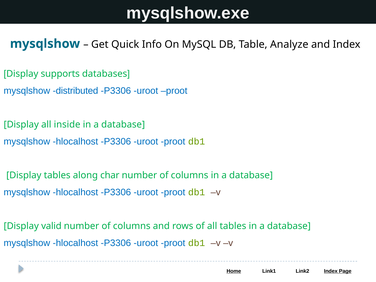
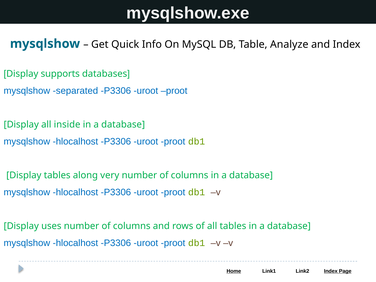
distributed: distributed -> separated (75, 91)
char: char -> very (110, 175)
valid: valid -> uses (51, 226)
